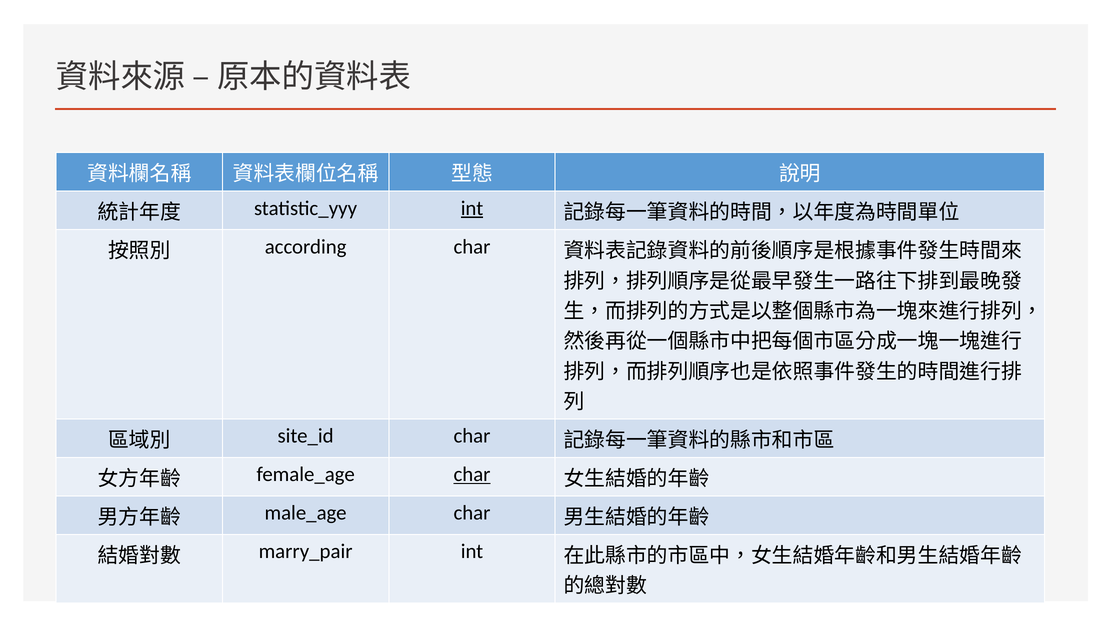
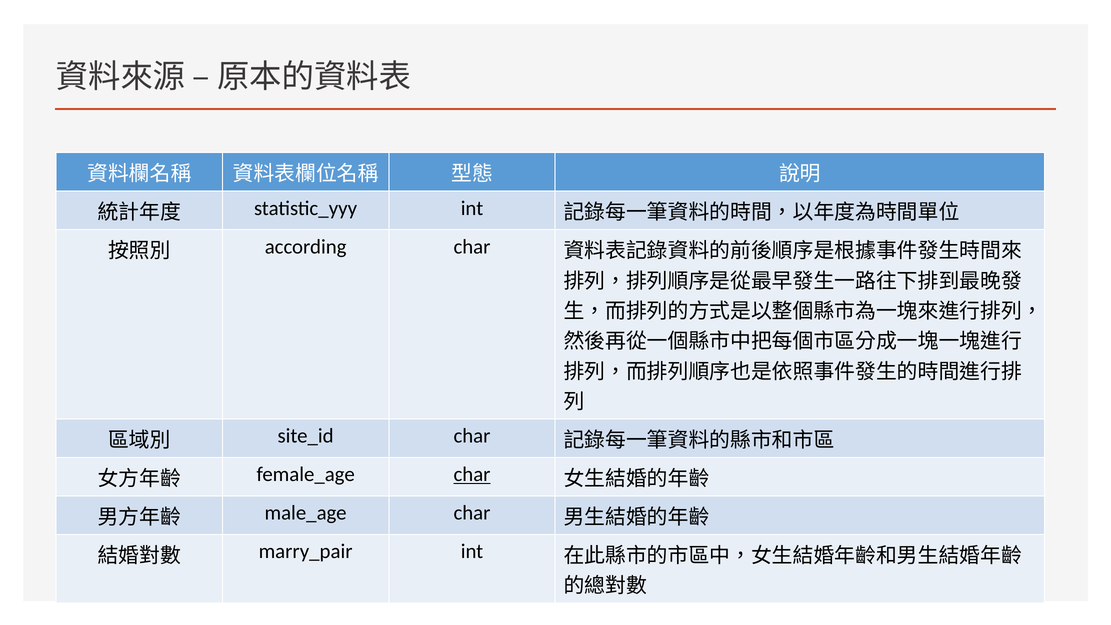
int underline: present -> none (472, 208)
